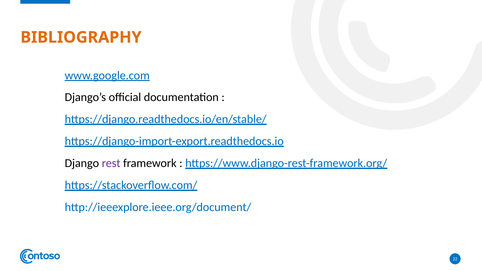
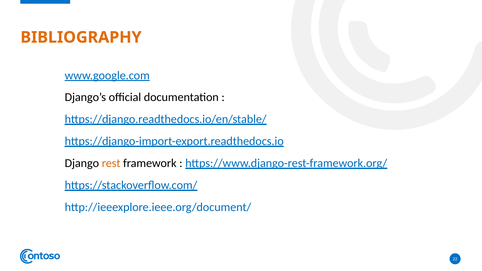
rest colour: purple -> orange (111, 163)
